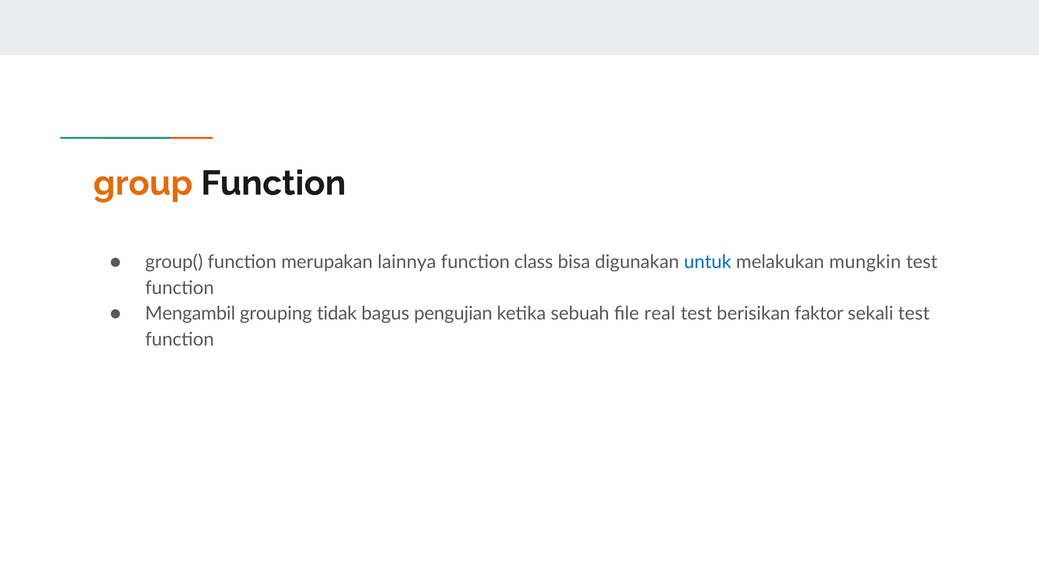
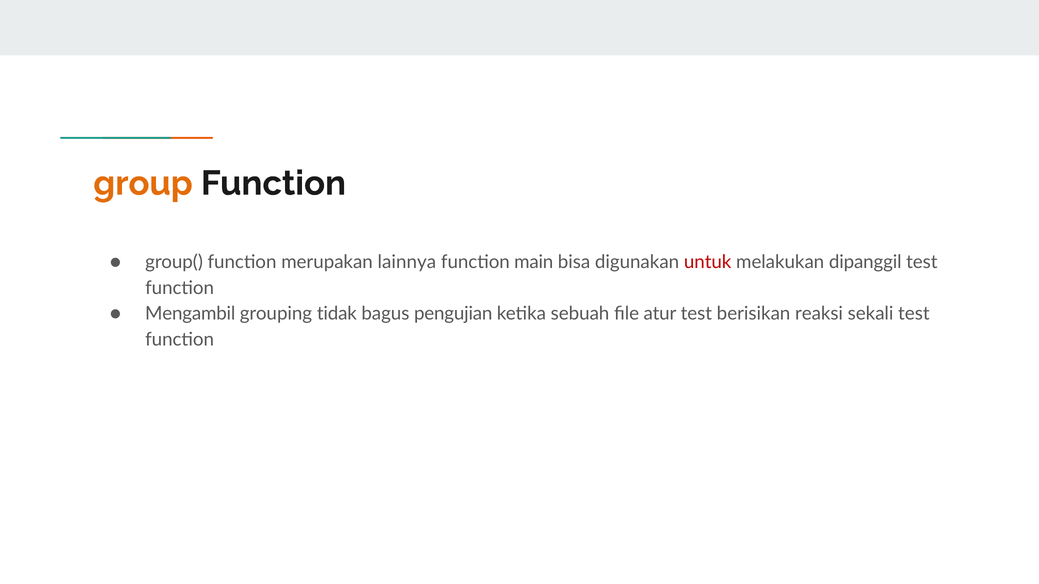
class: class -> main (534, 262)
untuk colour: blue -> red (708, 262)
mungkin: mungkin -> dipanggil (865, 262)
real: real -> atur (660, 314)
faktor: faktor -> reaksi (819, 314)
